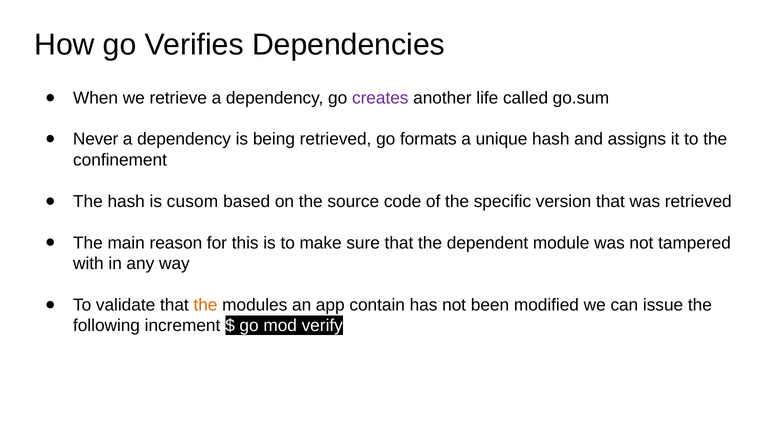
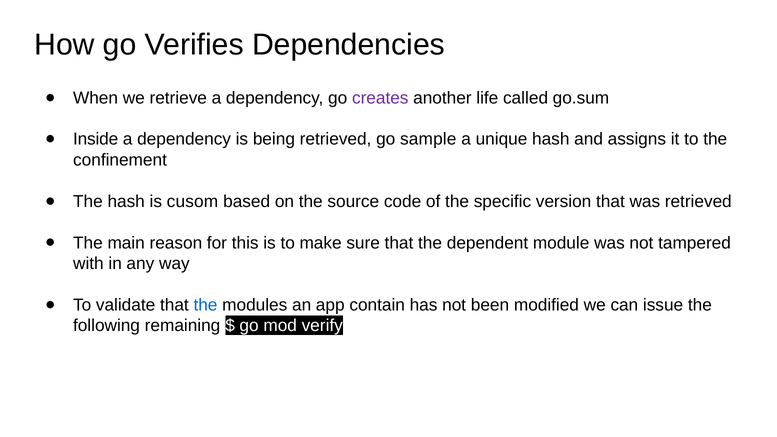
Never: Never -> Inside (96, 139)
formats: formats -> sample (428, 139)
the colour: orange -> blue (205, 305)
increment: increment -> remaining (183, 326)
